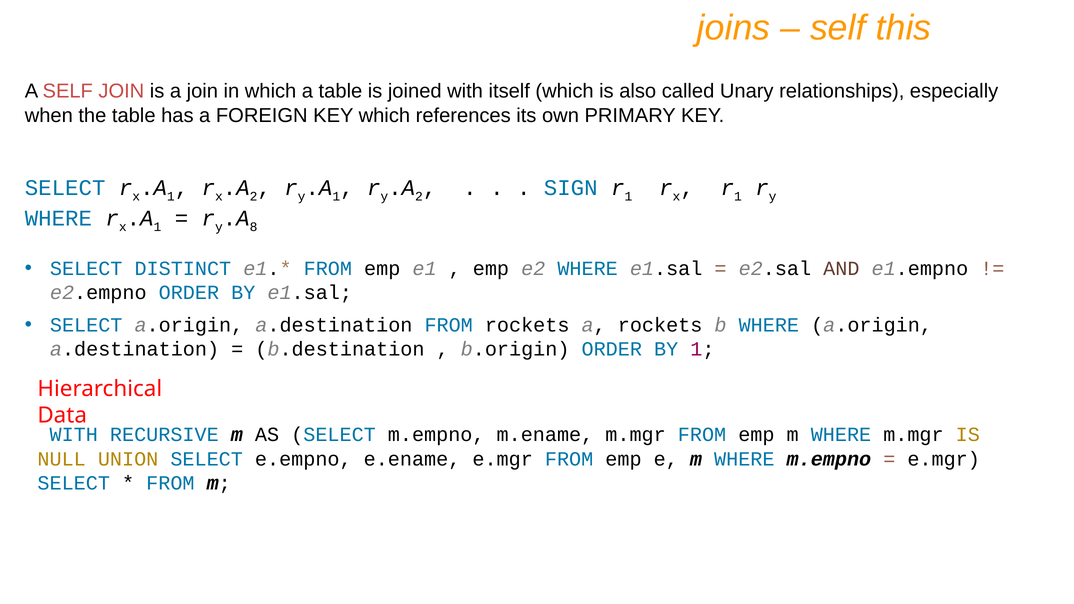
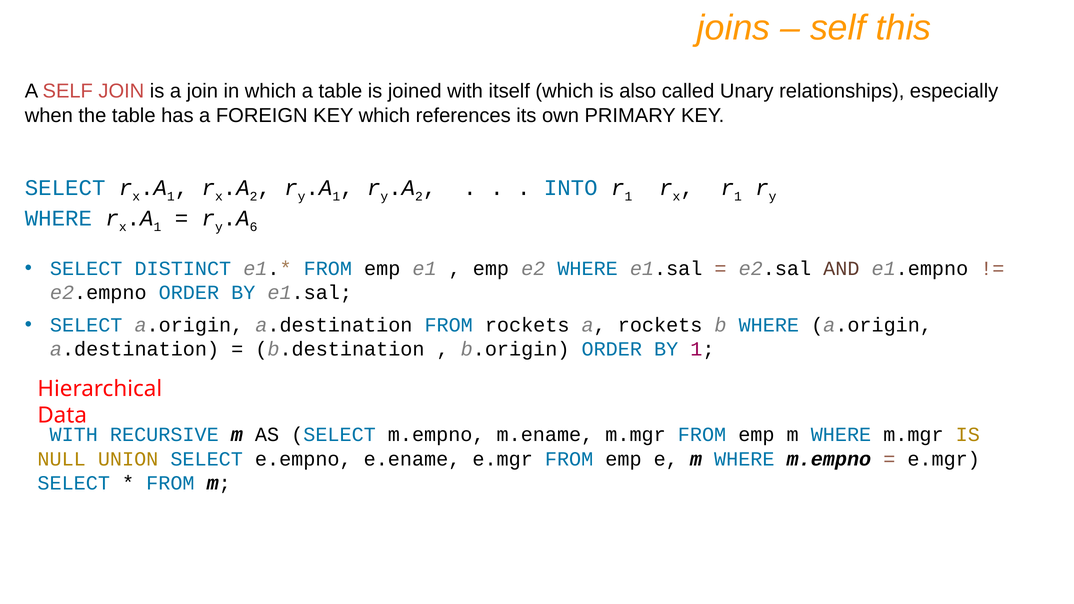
SIGN: SIGN -> INTO (571, 188)
8: 8 -> 6 (254, 227)
